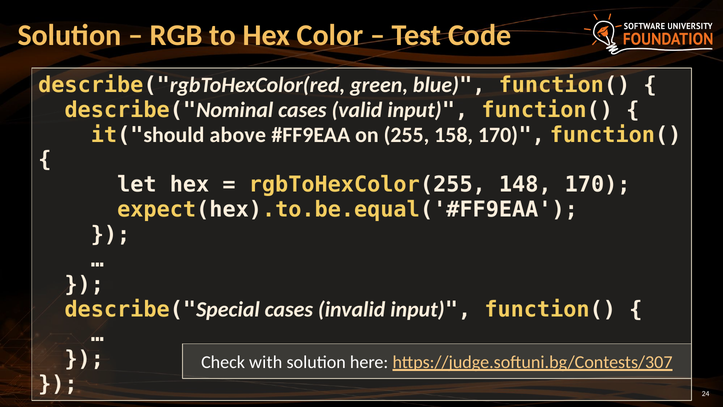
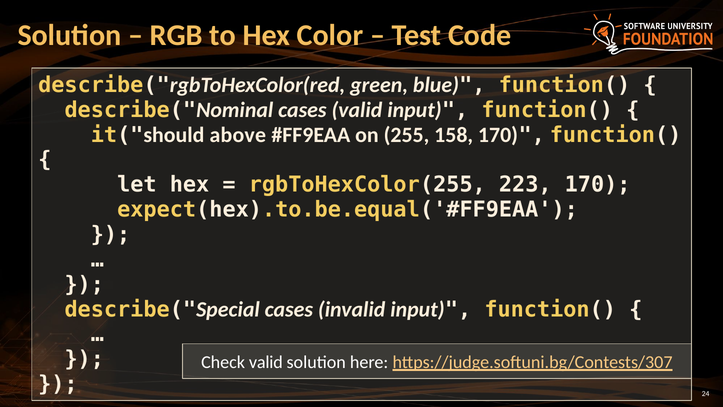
148: 148 -> 223 (525, 185)
Check with: with -> valid (266, 362)
